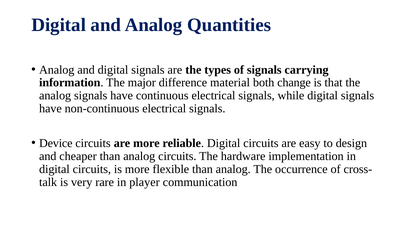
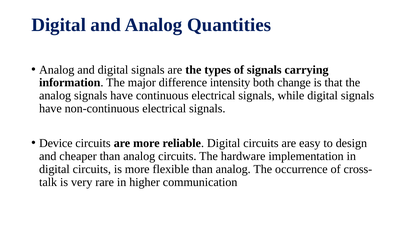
material: material -> intensity (230, 83)
player: player -> higher (145, 182)
